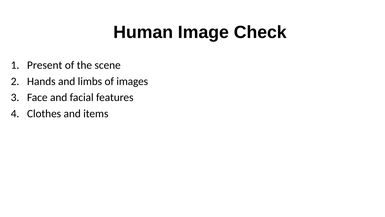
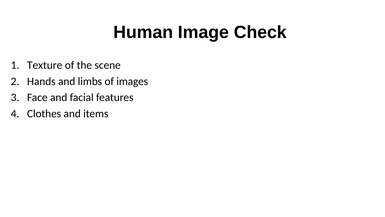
Present: Present -> Texture (45, 65)
